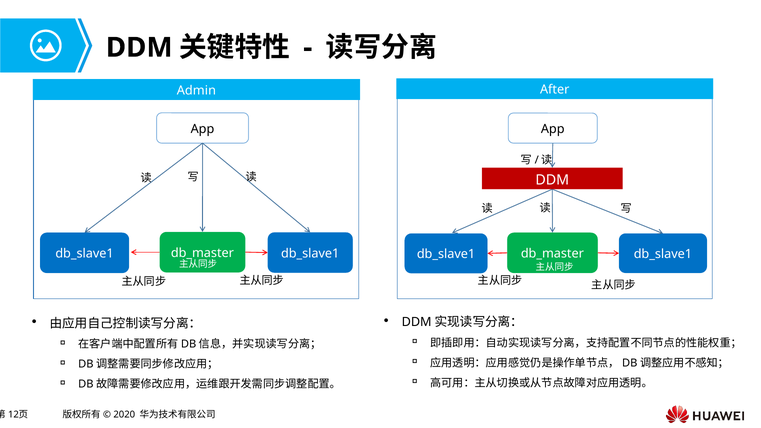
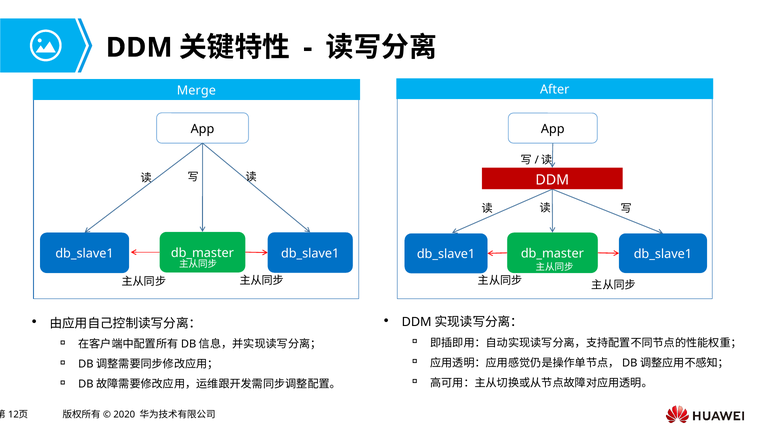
Admin: Admin -> Merge (196, 90)
